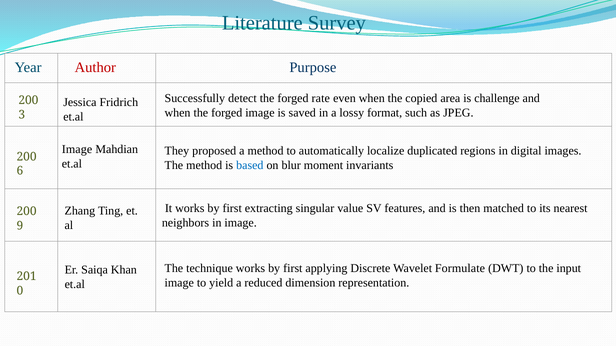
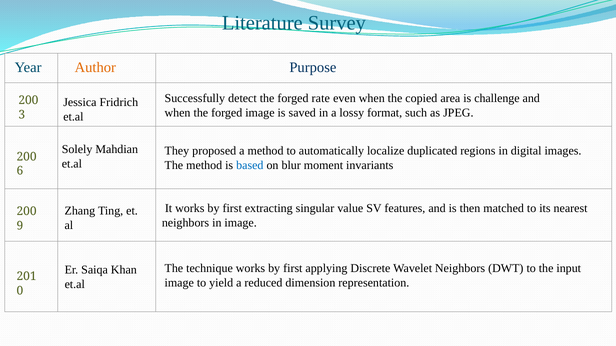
Author colour: red -> orange (95, 68)
Image: Image -> Solely (77, 150)
Wavelet Formulate: Formulate -> Neighbors (460, 269)
